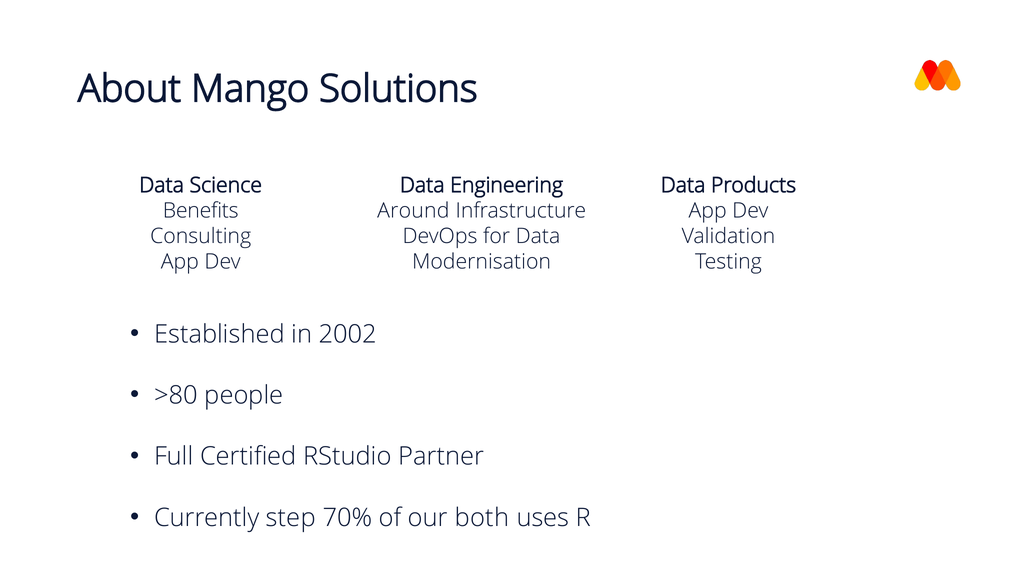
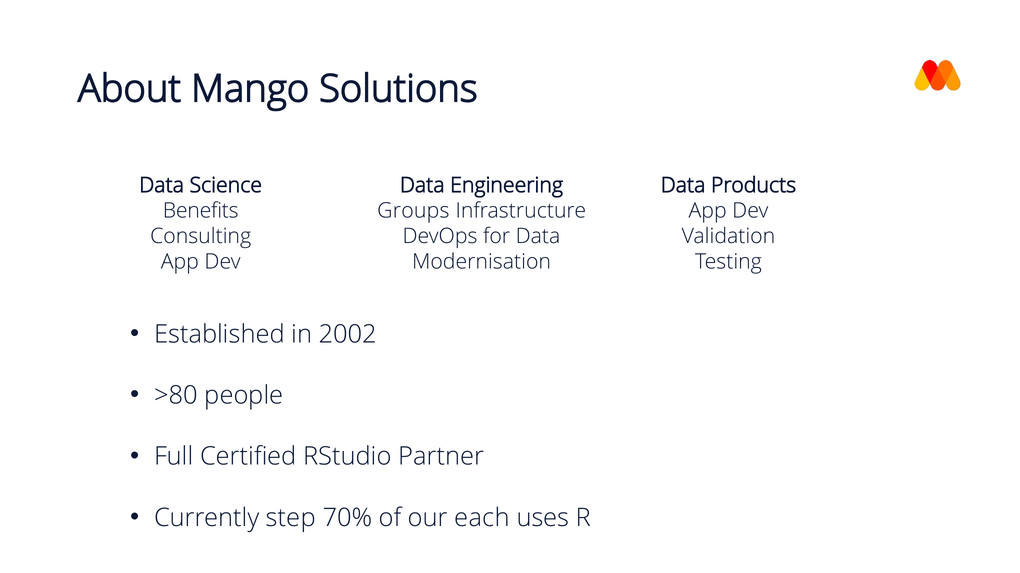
Around: Around -> Groups (413, 211)
both: both -> each (482, 518)
